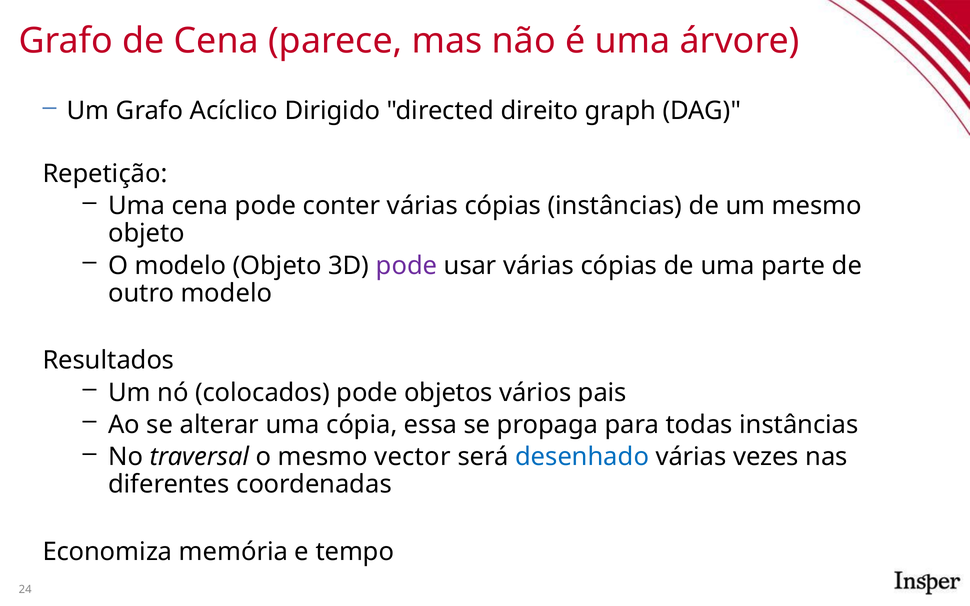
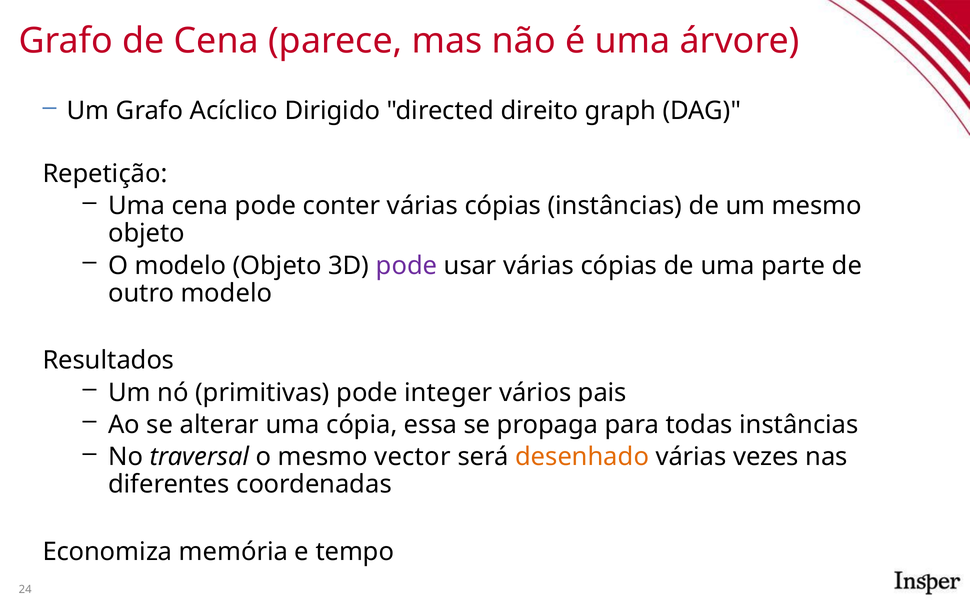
colocados: colocados -> primitivas (262, 393)
objetos: objetos -> integer (448, 393)
desenhado colour: blue -> orange (582, 457)
